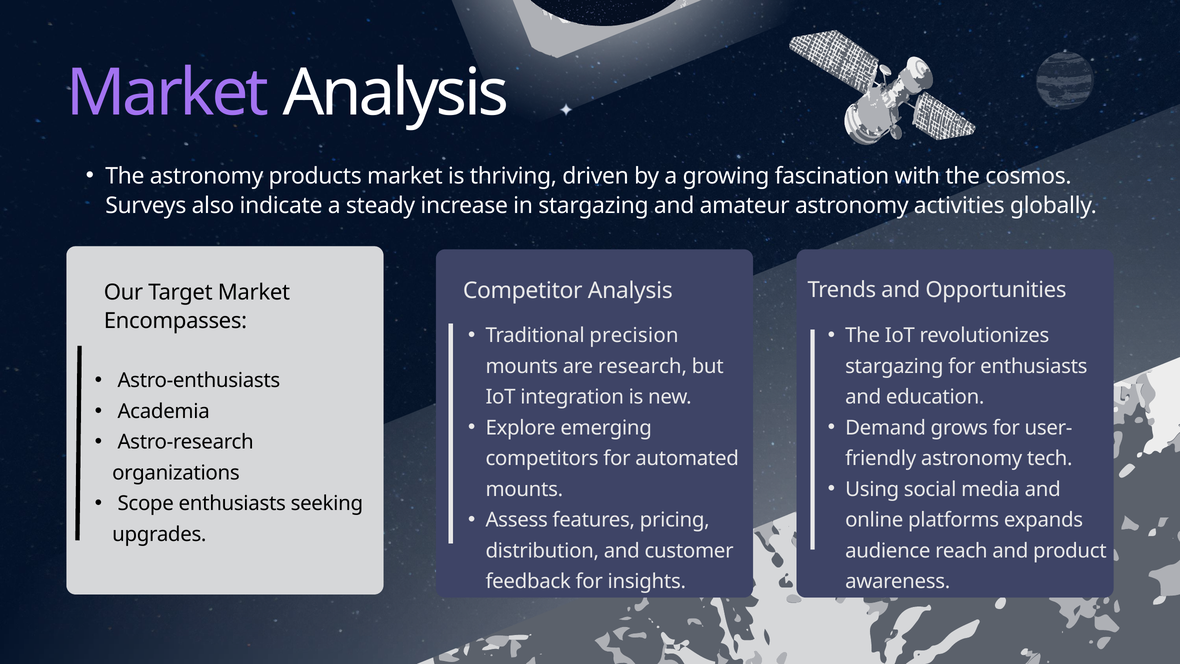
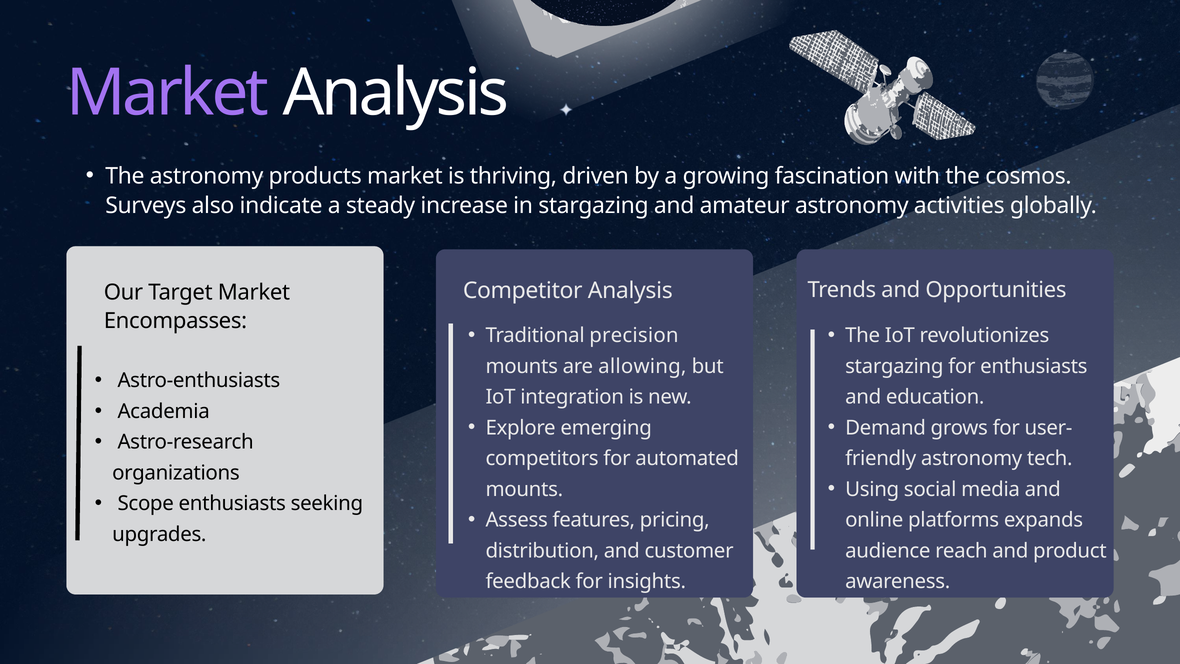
research: research -> allowing (642, 366)
